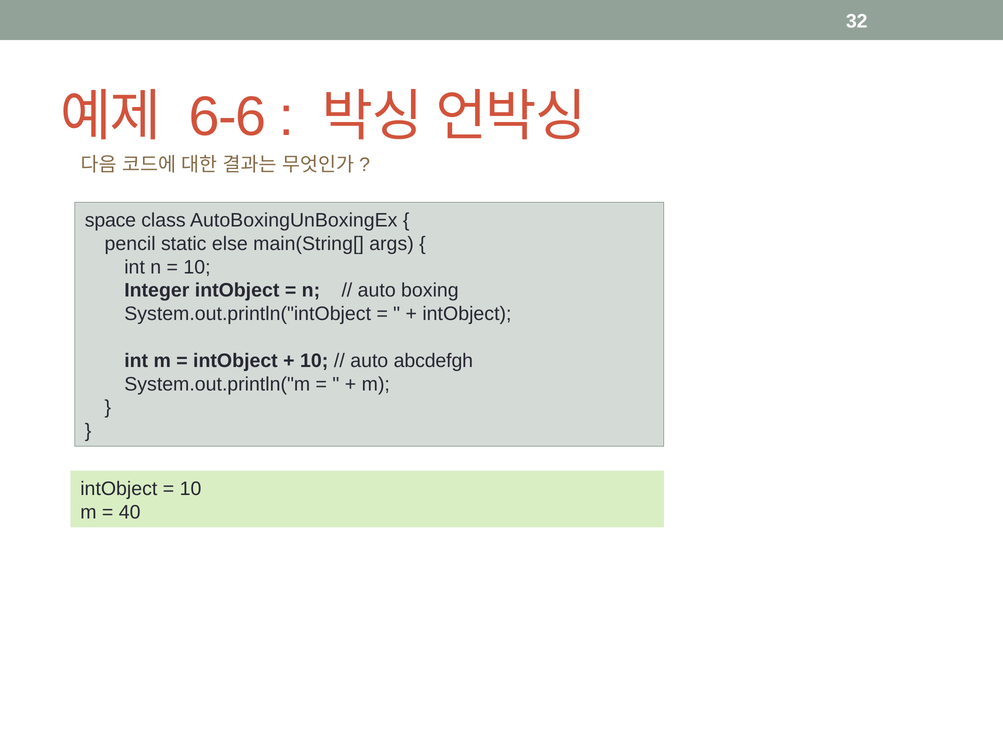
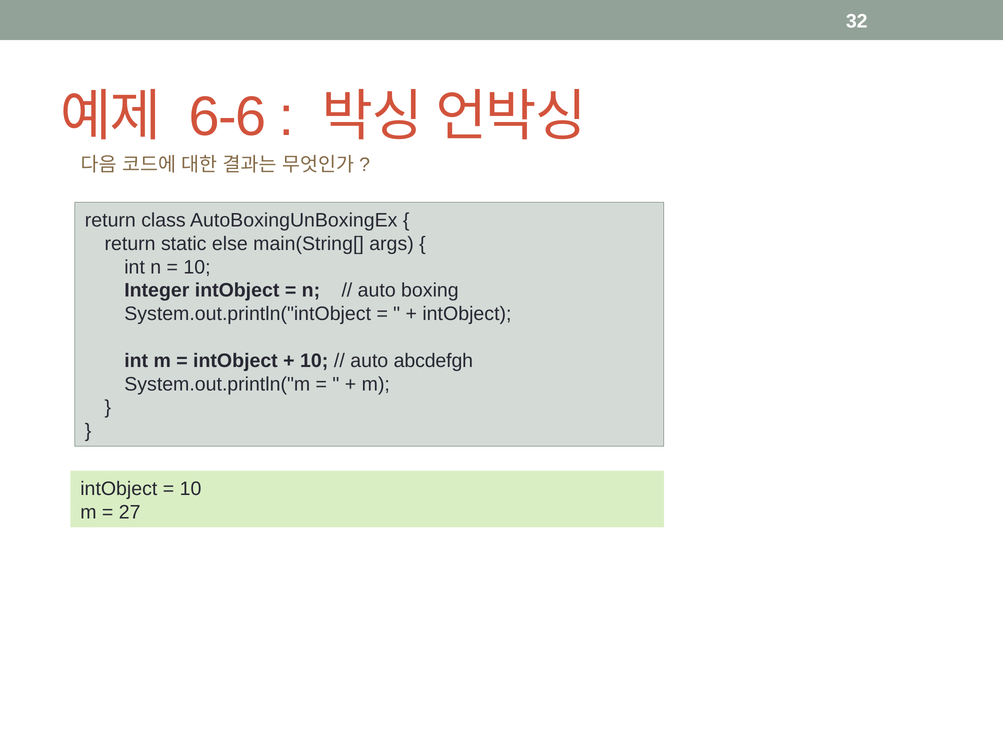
space: space -> return (110, 220)
pencil: pencil -> return (130, 244)
40: 40 -> 27 (130, 512)
